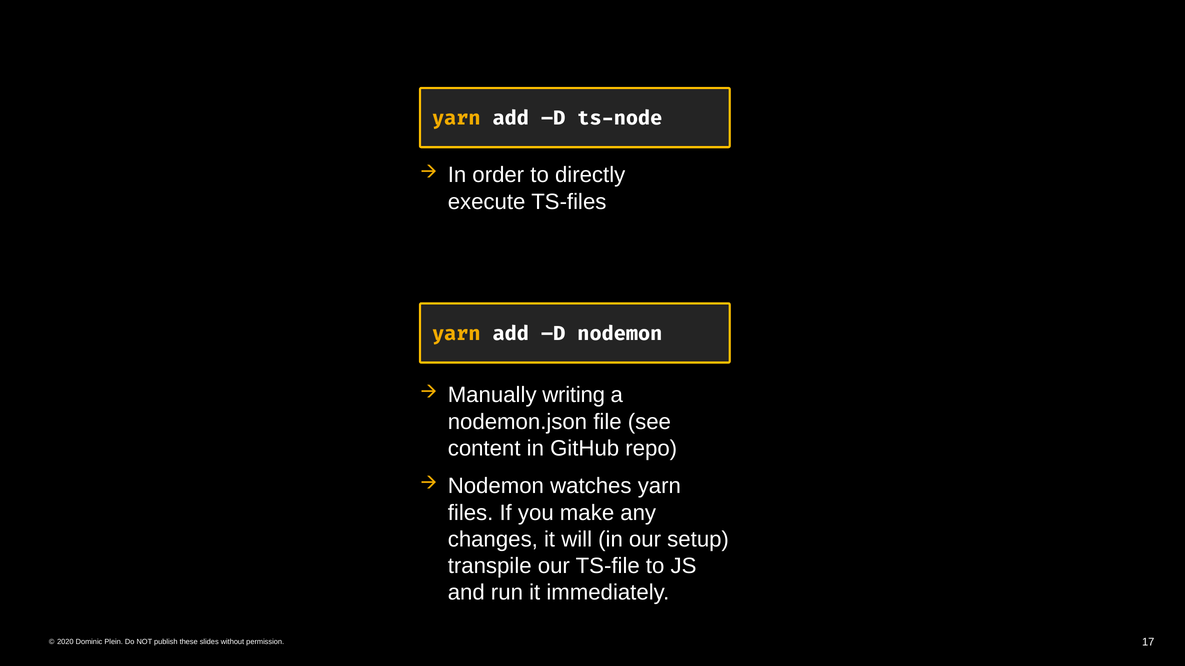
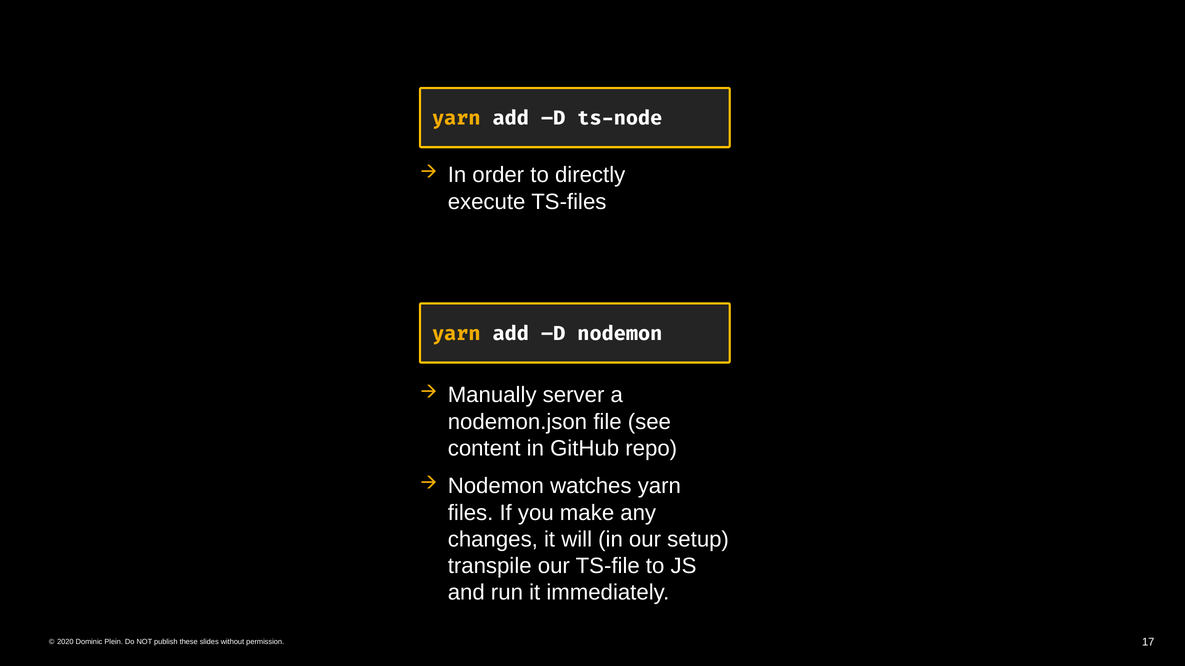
writing: writing -> server (574, 395)
